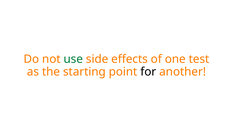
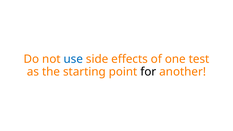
use colour: green -> blue (73, 59)
